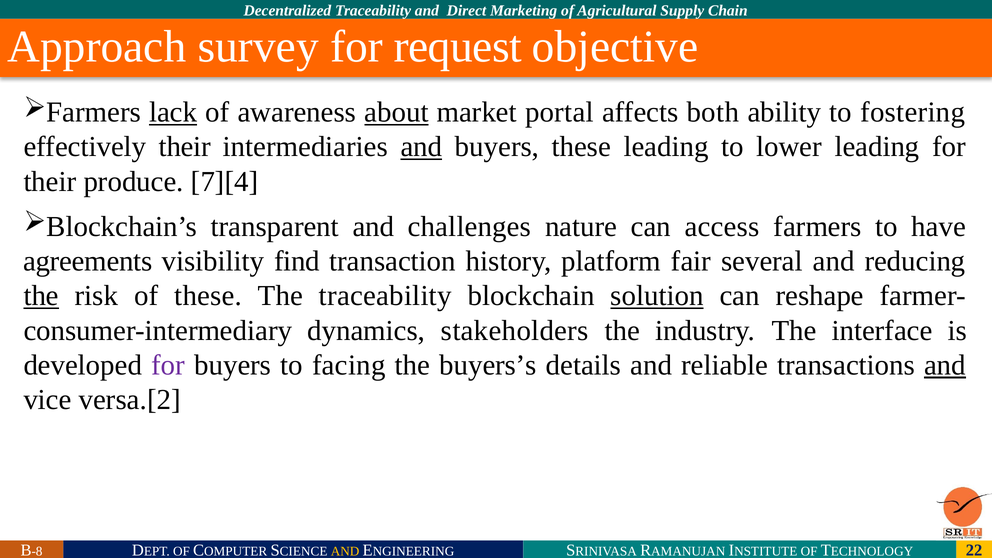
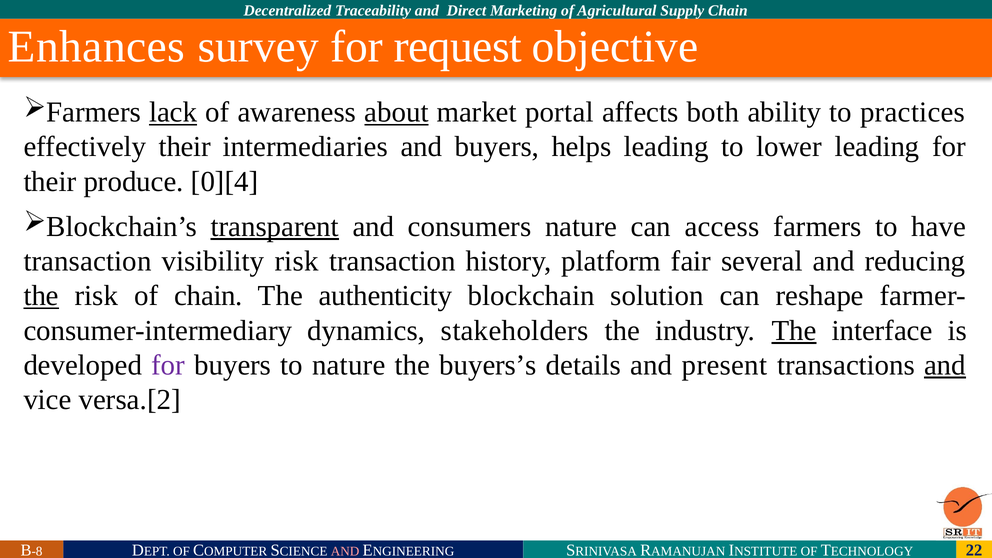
Approach: Approach -> Enhances (97, 47)
fostering: fostering -> practices (913, 112)
and underline: present -> none (421, 147)
buyers these: these -> helps (581, 147)
7][4: 7][4 -> 0][4 (225, 182)
transparent underline: none -> present (275, 227)
challenges: challenges -> consumers (470, 227)
agreements: agreements -> transaction (88, 261)
visibility find: find -> risk (297, 261)
of these: these -> chain (209, 296)
The traceability: traceability -> authenticity (386, 296)
solution underline: present -> none (657, 296)
The underline: none -> present (794, 331)
to facing: facing -> nature (349, 365)
reliable: reliable -> present (725, 365)
AND colour: yellow -> pink (345, 551)
